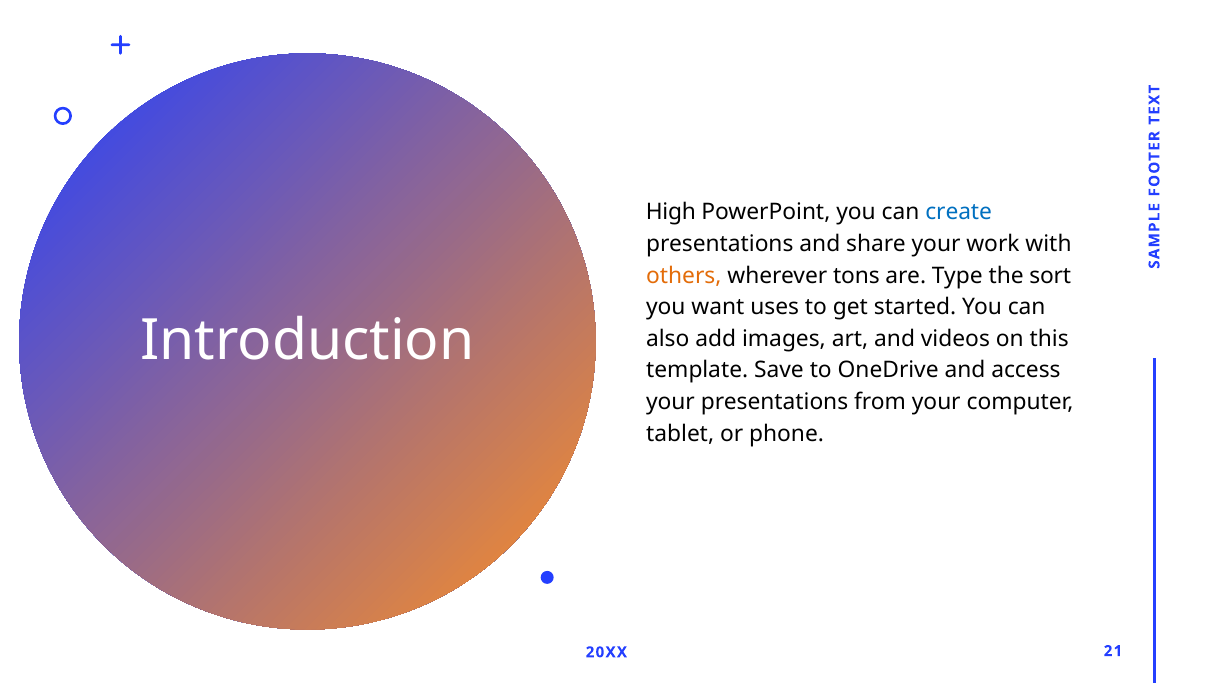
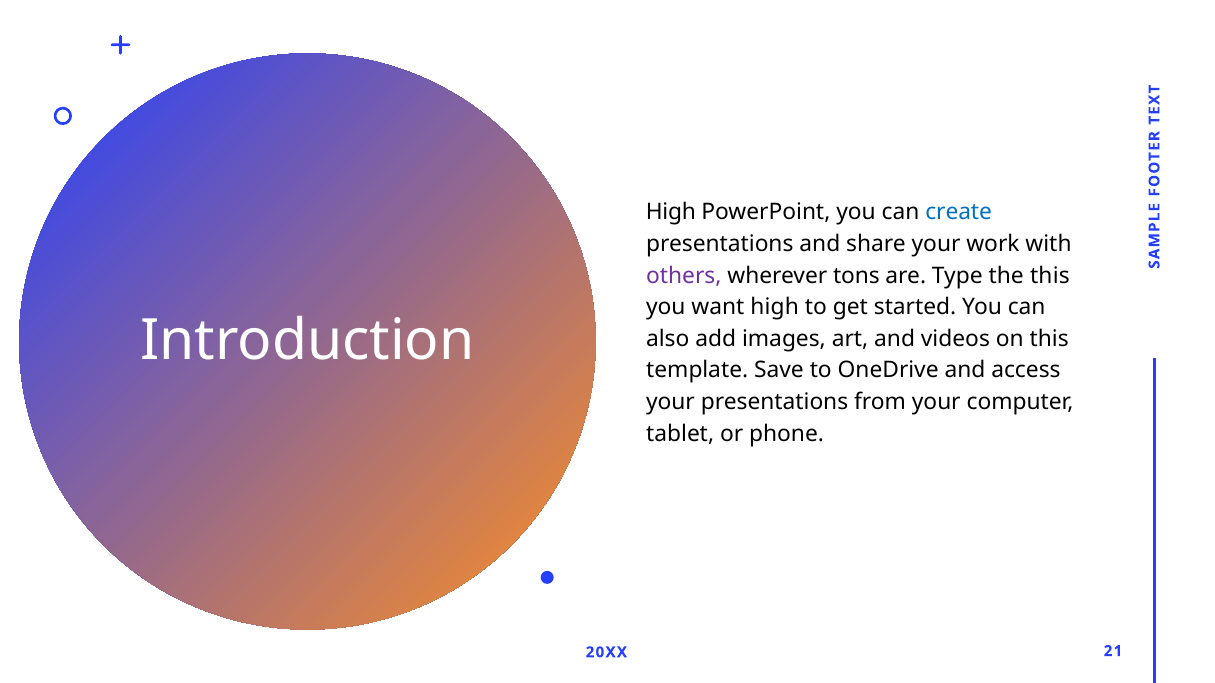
others colour: orange -> purple (684, 276)
the sort: sort -> this (1050, 276)
want uses: uses -> high (775, 307)
